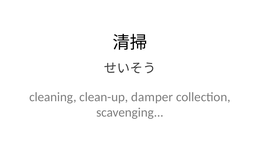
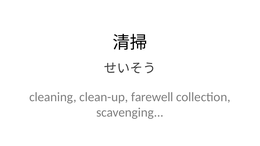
damper: damper -> farewell (152, 97)
